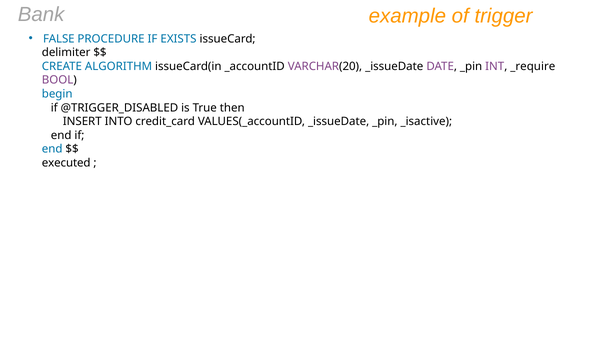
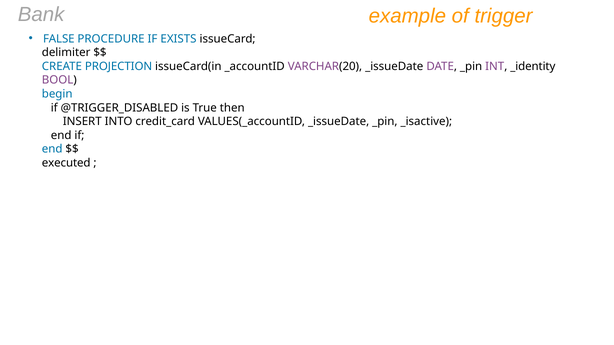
ALGORITHM: ALGORITHM -> PROJECTION (119, 66)
_require: _require -> _identity (533, 66)
